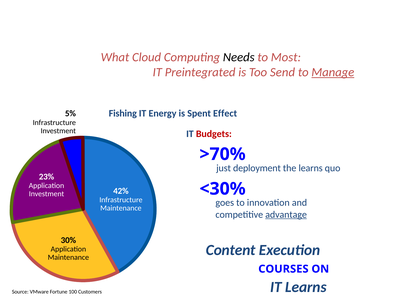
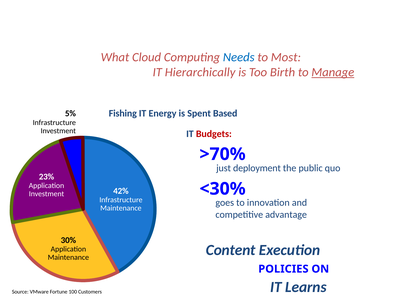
Needs colour: black -> blue (239, 57)
Preintegrated: Preintegrated -> Hierarchically (200, 72)
Send: Send -> Birth (283, 72)
Effect: Effect -> Based (225, 113)
the learns: learns -> public (311, 168)
advantage underline: present -> none (286, 215)
COURSES: COURSES -> POLICIES (283, 269)
